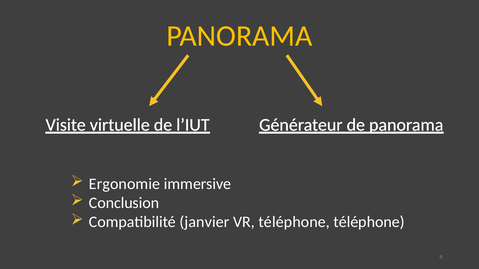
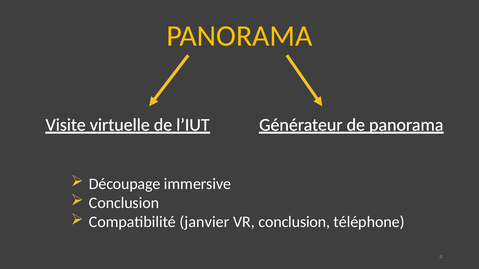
Ergonomie: Ergonomie -> Découpage (125, 184)
VR téléphone: téléphone -> conclusion (294, 222)
